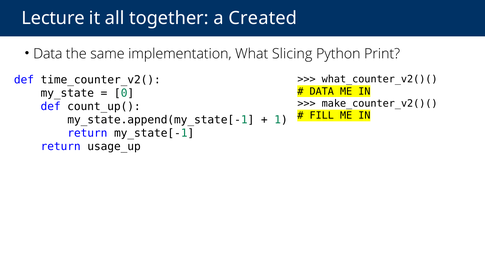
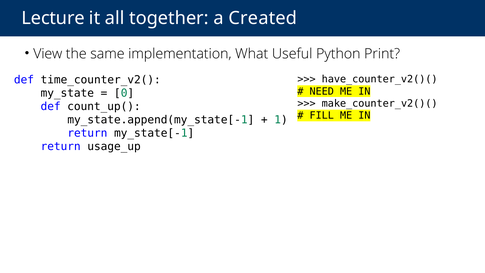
Data: Data -> View (48, 54)
Slicing: Slicing -> Useful (292, 54)
what_counter_v2()(: what_counter_v2()( -> have_counter_v2()( (380, 79)
DATA: DATA -> NEED (322, 91)
